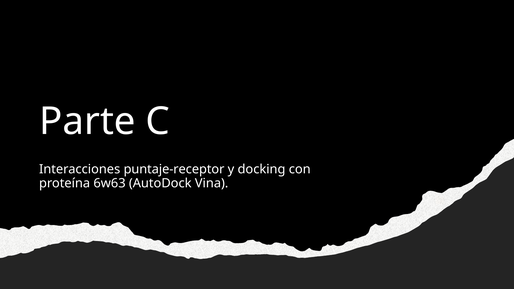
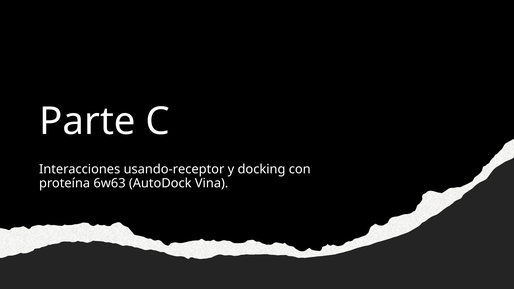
puntaje-receptor: puntaje-receptor -> usando-receptor (174, 169)
